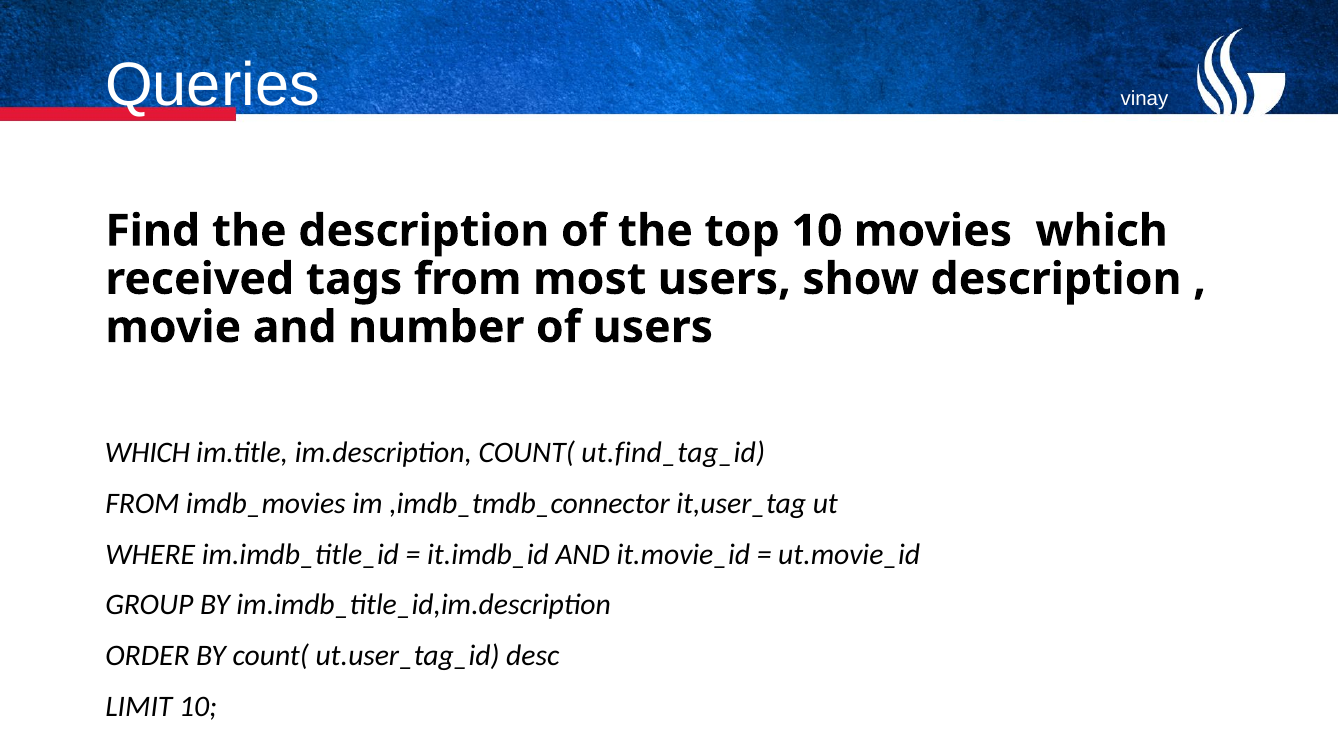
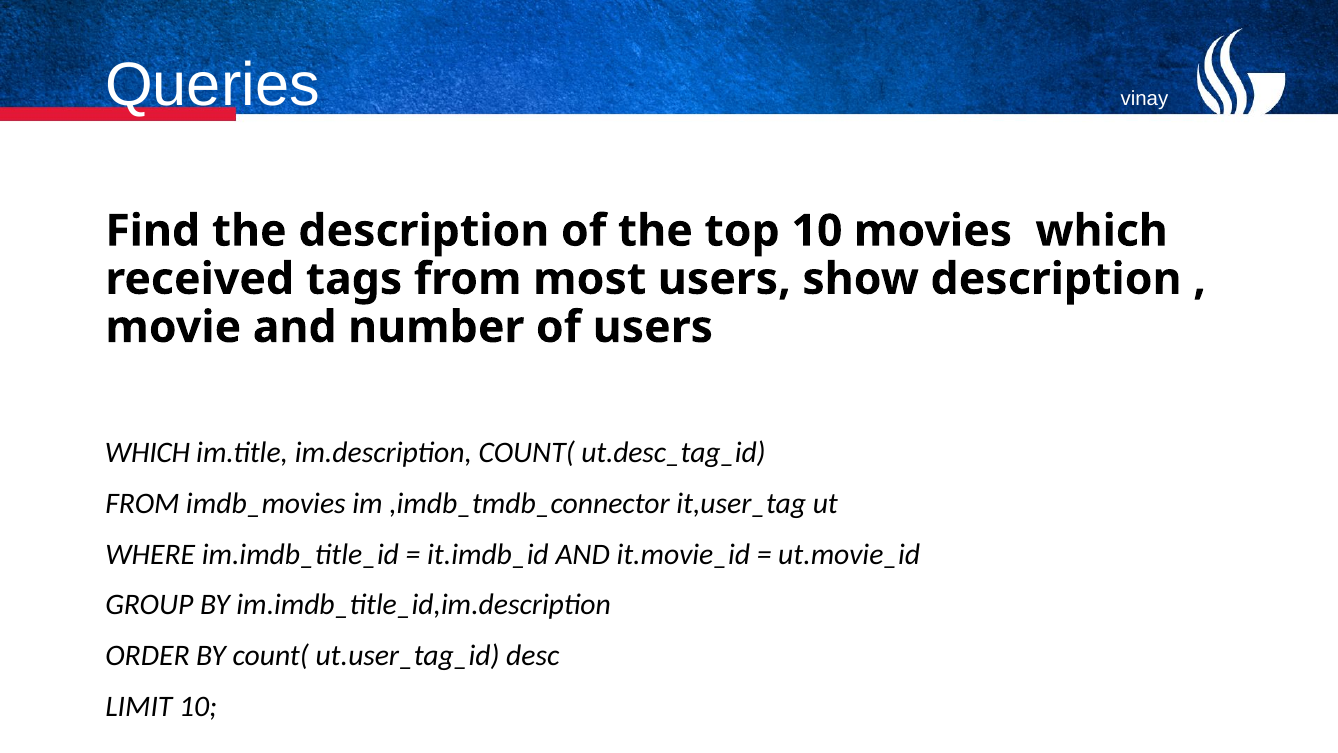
ut.find_tag_id: ut.find_tag_id -> ut.desc_tag_id (673, 453)
